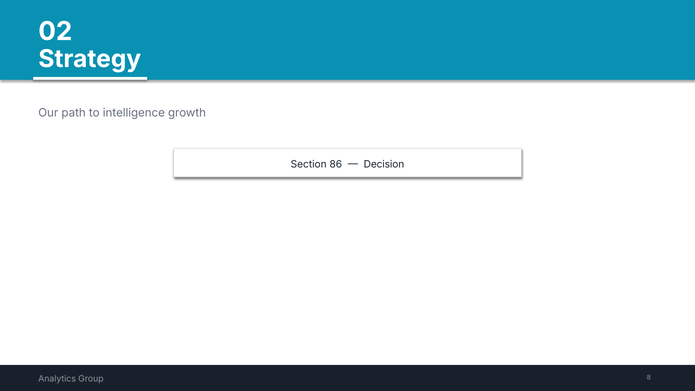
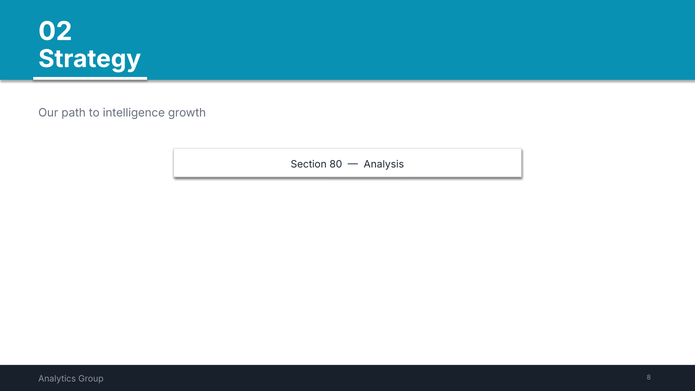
86: 86 -> 80 (336, 164)
Decision: Decision -> Analysis (384, 164)
